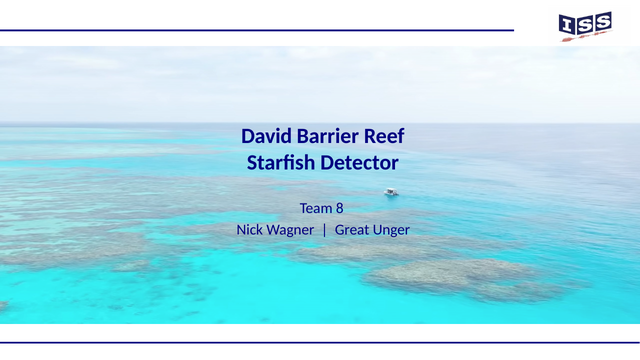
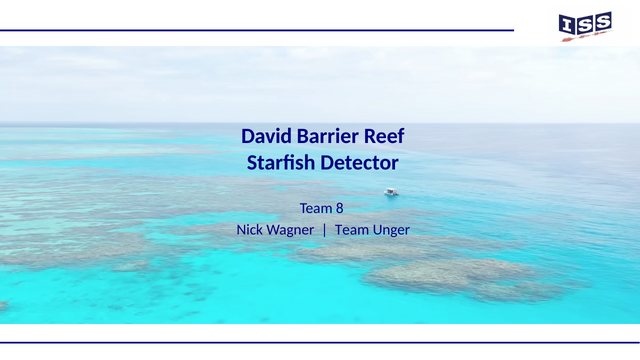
Great: Great -> Team (352, 230)
